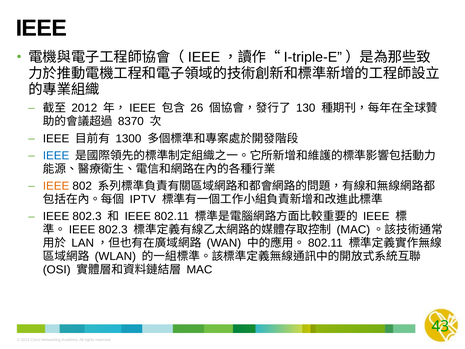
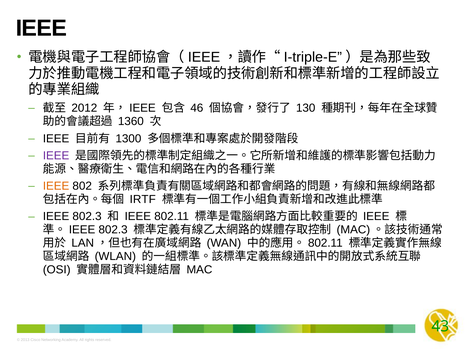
26: 26 -> 46 (197, 108)
8370: 8370 -> 1360 (131, 121)
IEEE colour: blue -> purple (56, 156)
IPTV: IPTV -> IRTF (143, 199)
